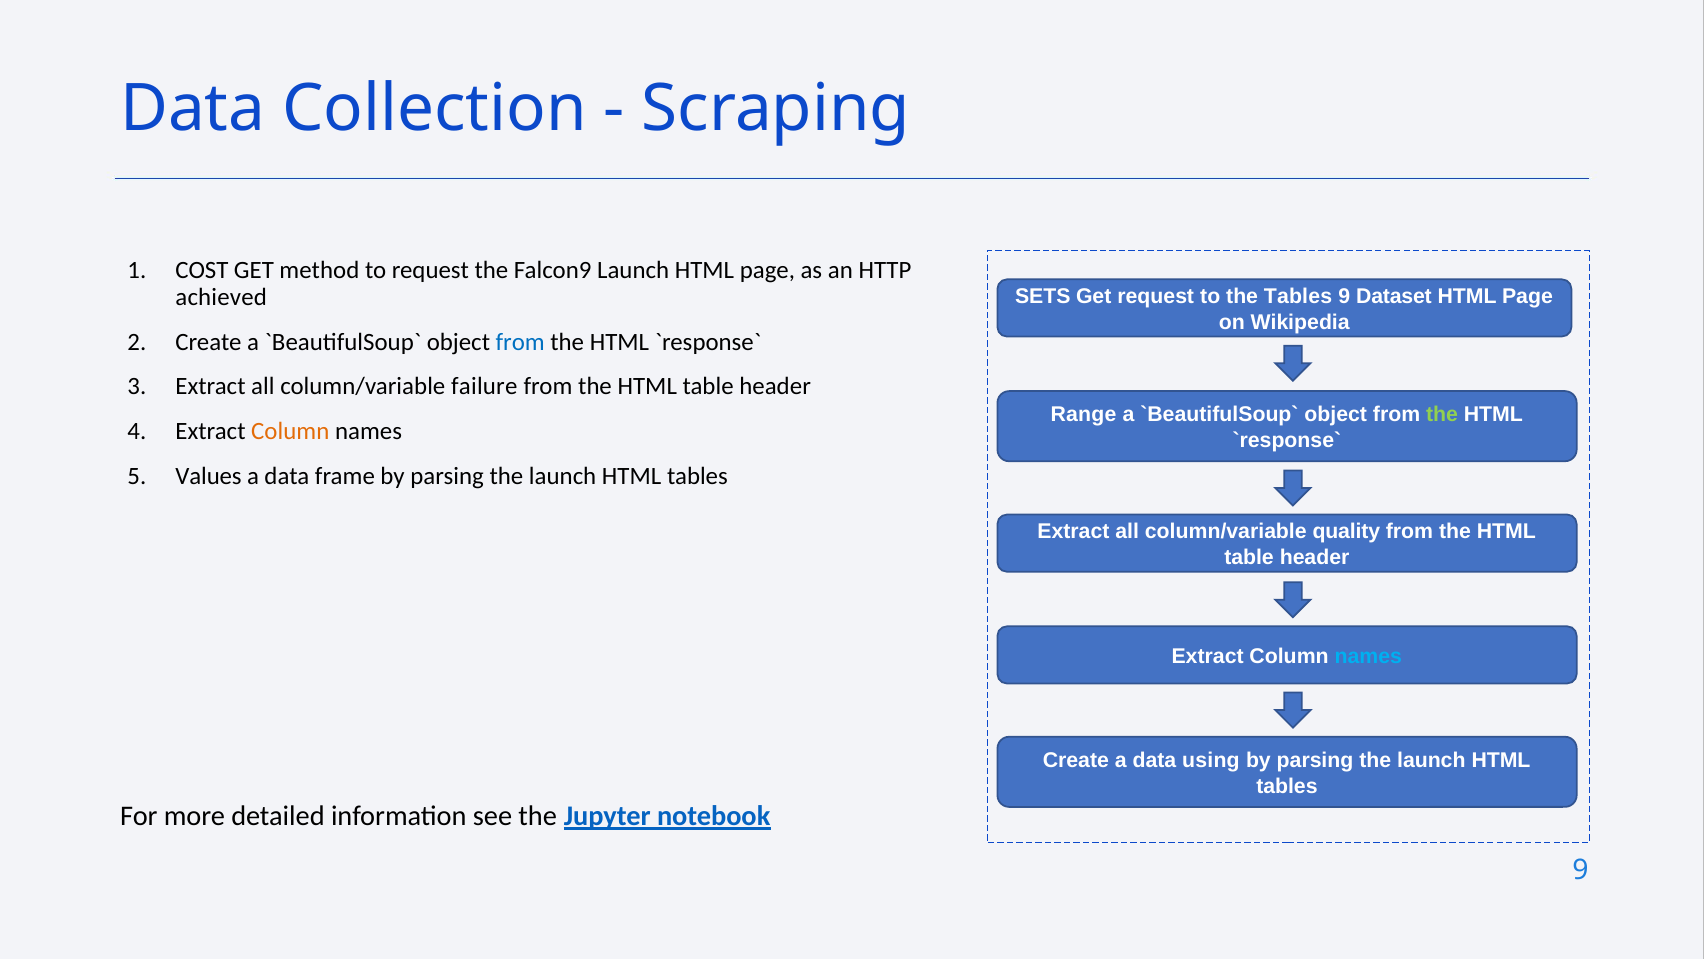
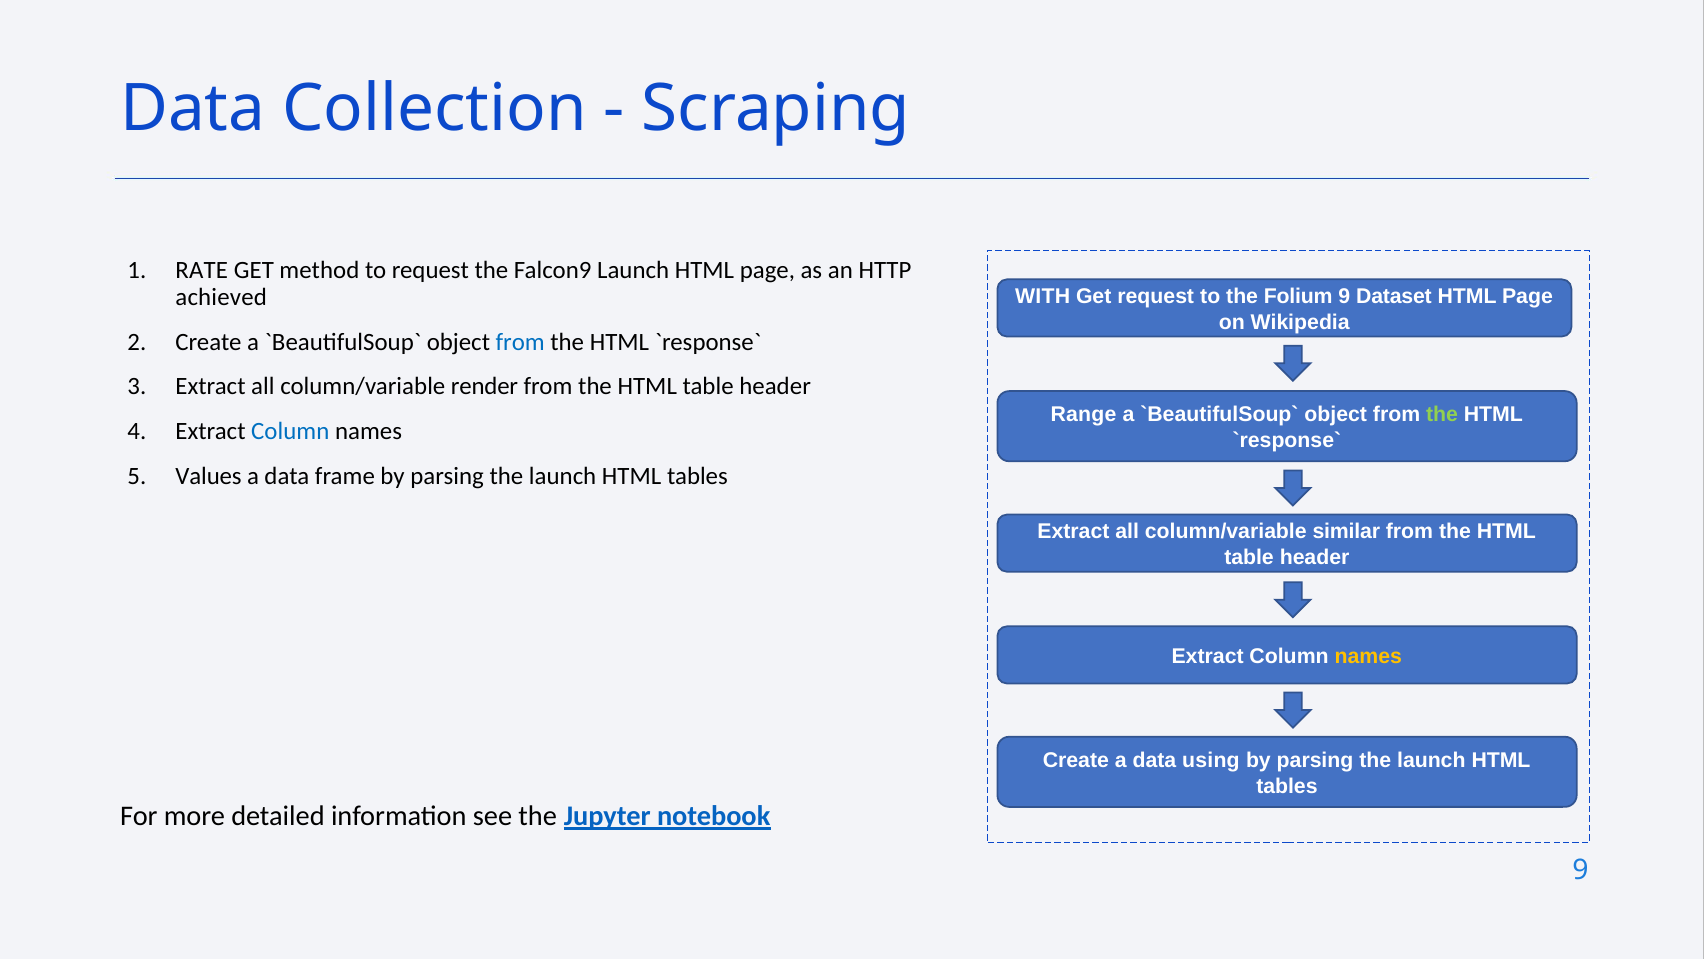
COST: COST -> RATE (202, 270)
SETS: SETS -> WITH (1043, 296)
the Tables: Tables -> Folium (1298, 296)
failure: failure -> render (485, 386)
Column colour: orange -> blue (290, 431)
quality: quality -> similar (1346, 531)
names colour: light blue -> yellow (1368, 656)
